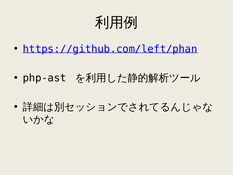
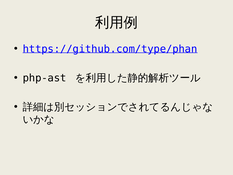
https://github.com/left/phan: https://github.com/left/phan -> https://github.com/type/phan (110, 49)
